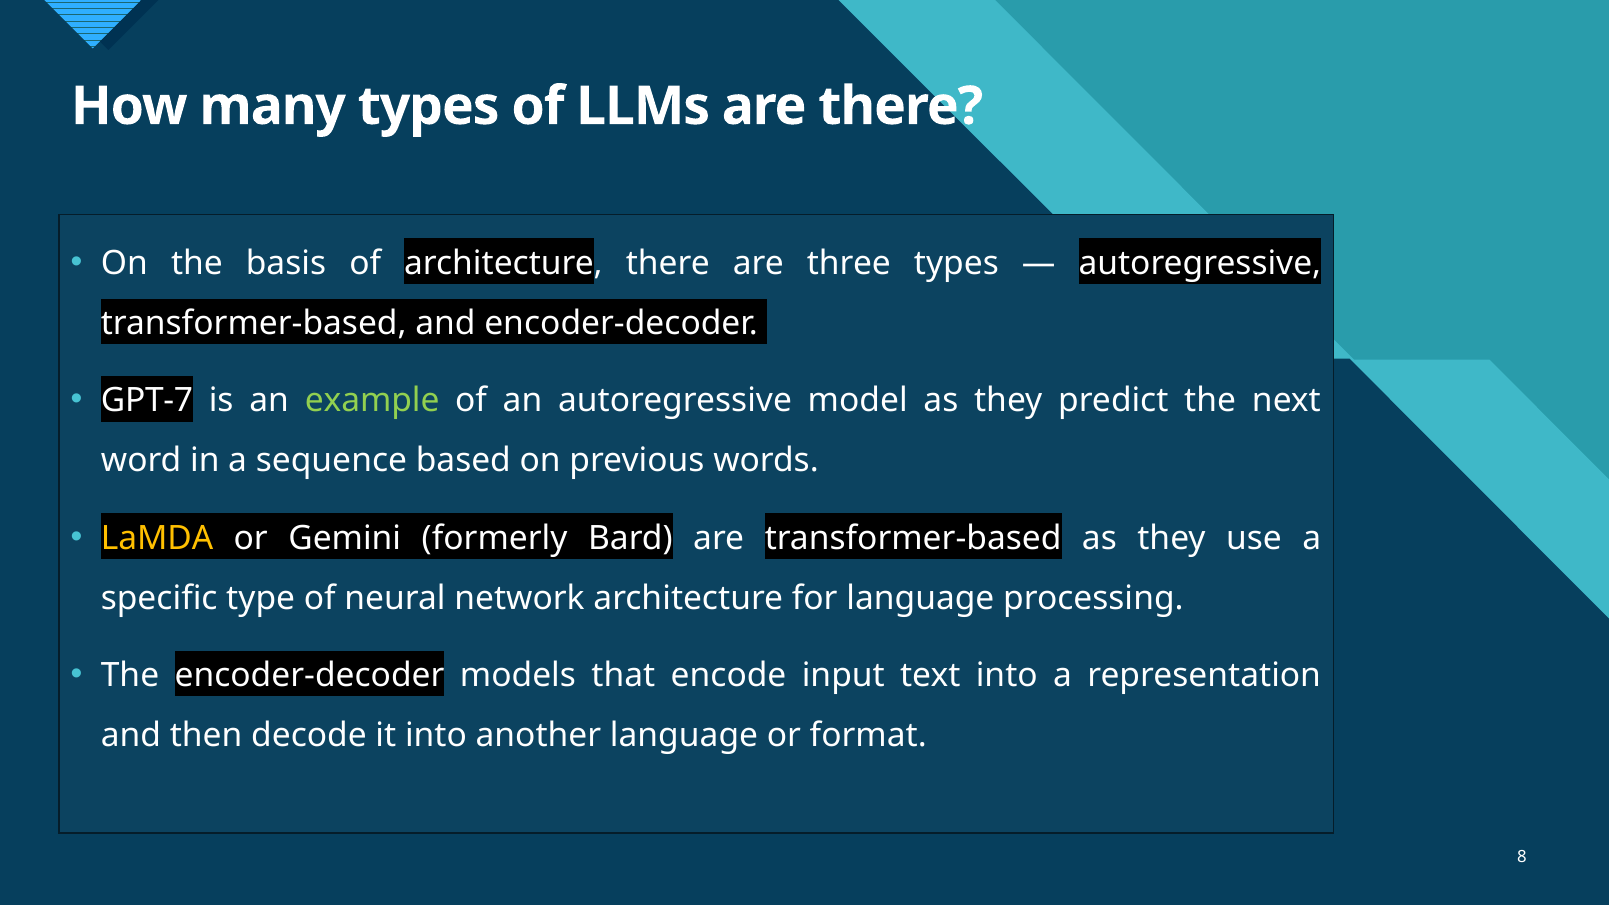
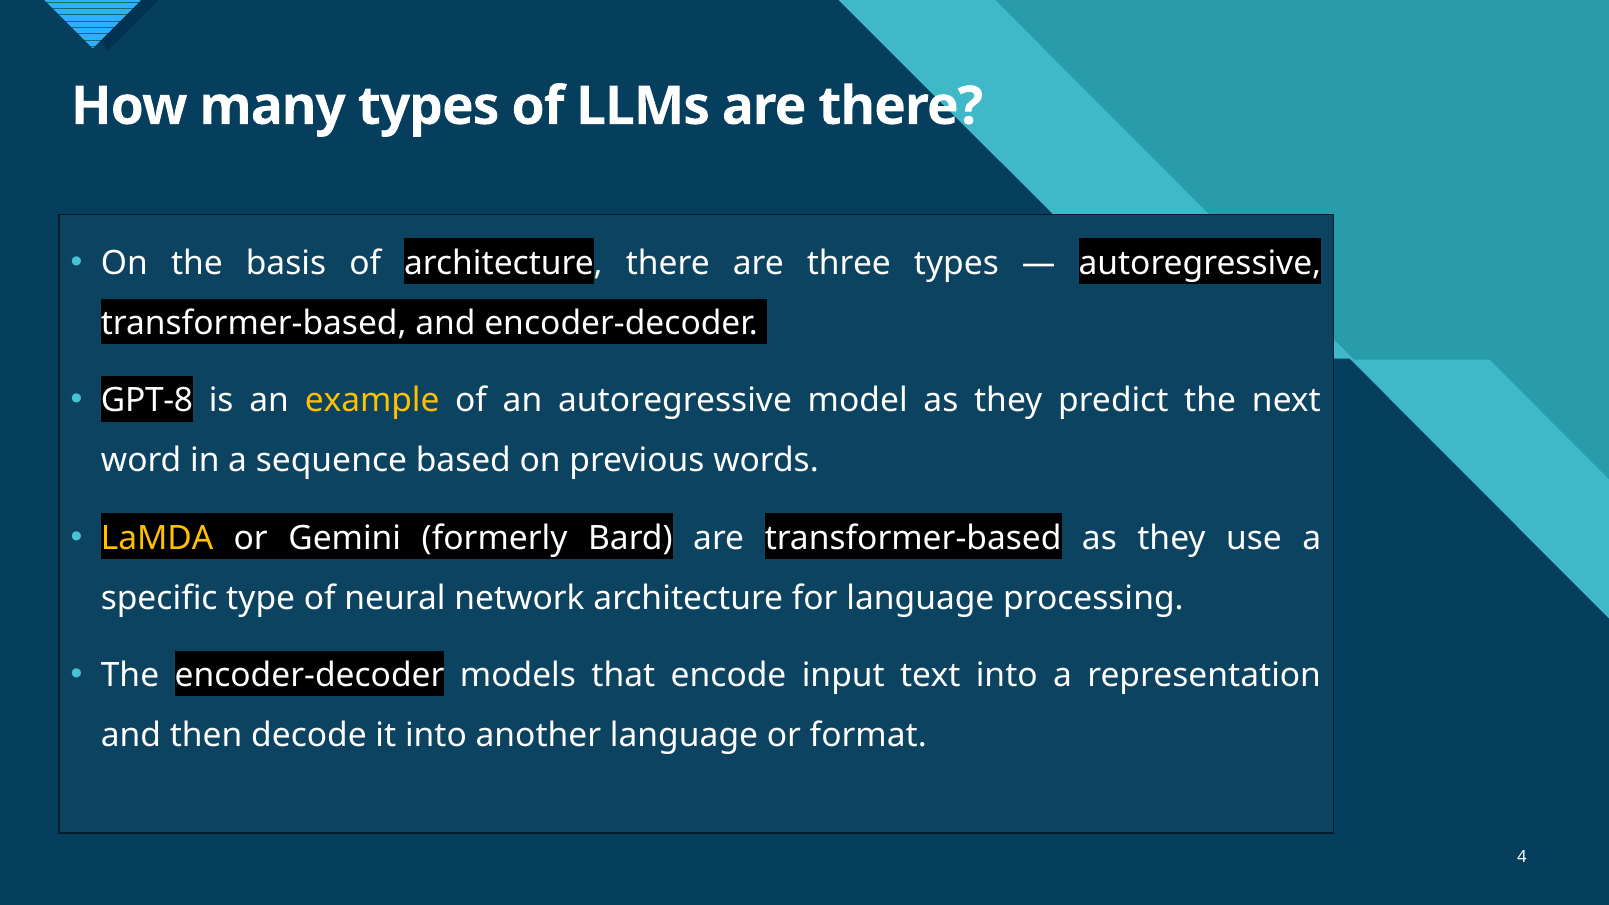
GPT-7: GPT-7 -> GPT-8 (147, 401)
example colour: light green -> yellow (372, 401)
8: 8 -> 4 (1522, 857)
